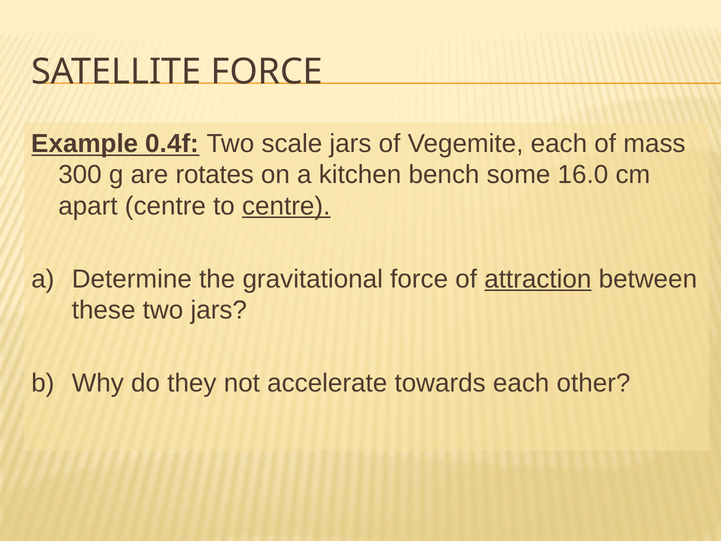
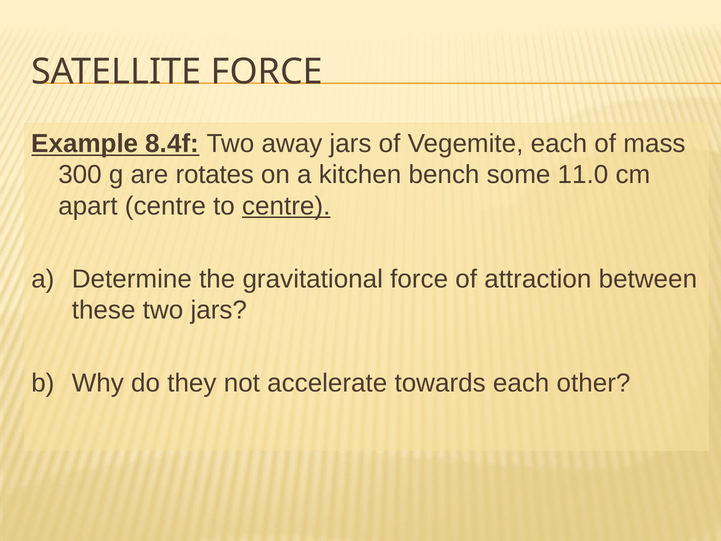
0.4f: 0.4f -> 8.4f (172, 144)
scale: scale -> away (292, 144)
16.0: 16.0 -> 11.0 (583, 175)
attraction underline: present -> none (538, 279)
